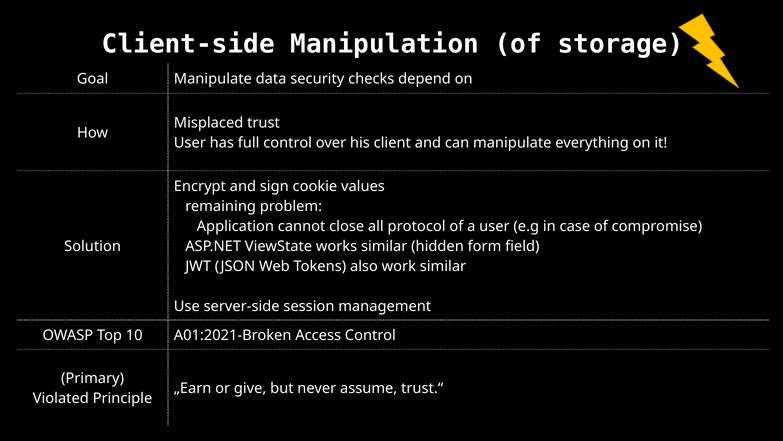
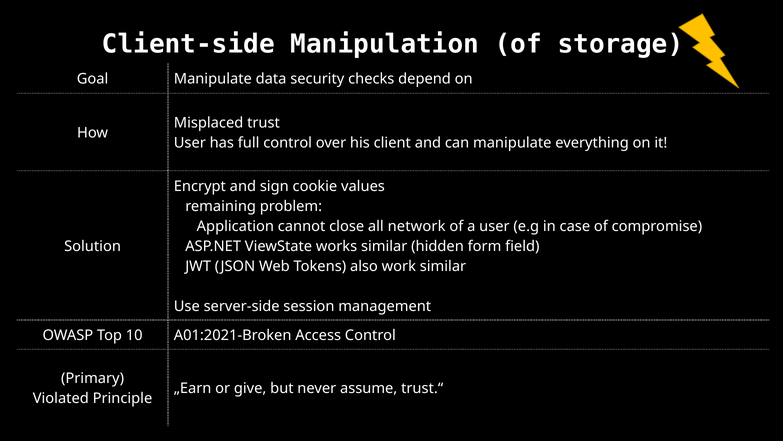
protocol: protocol -> network (417, 226)
